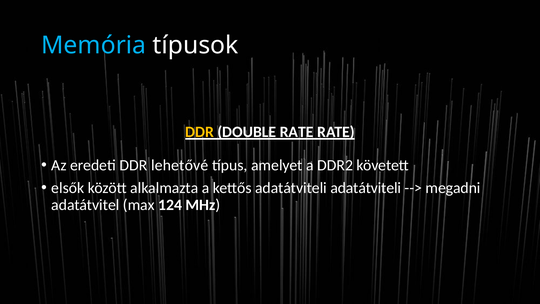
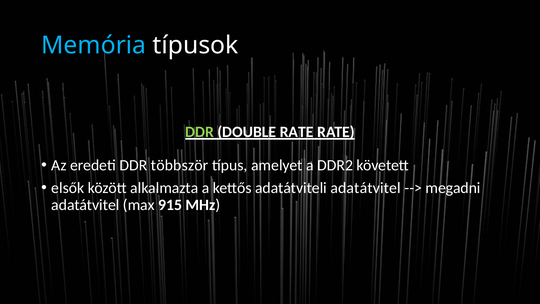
DDR colour: yellow -> light green (200, 132)
lehetővé: lehetővé -> többször (180, 165)
adatátviteli adatátviteli: adatátviteli -> adatátvitel (366, 188)
124: 124 -> 915 (170, 205)
